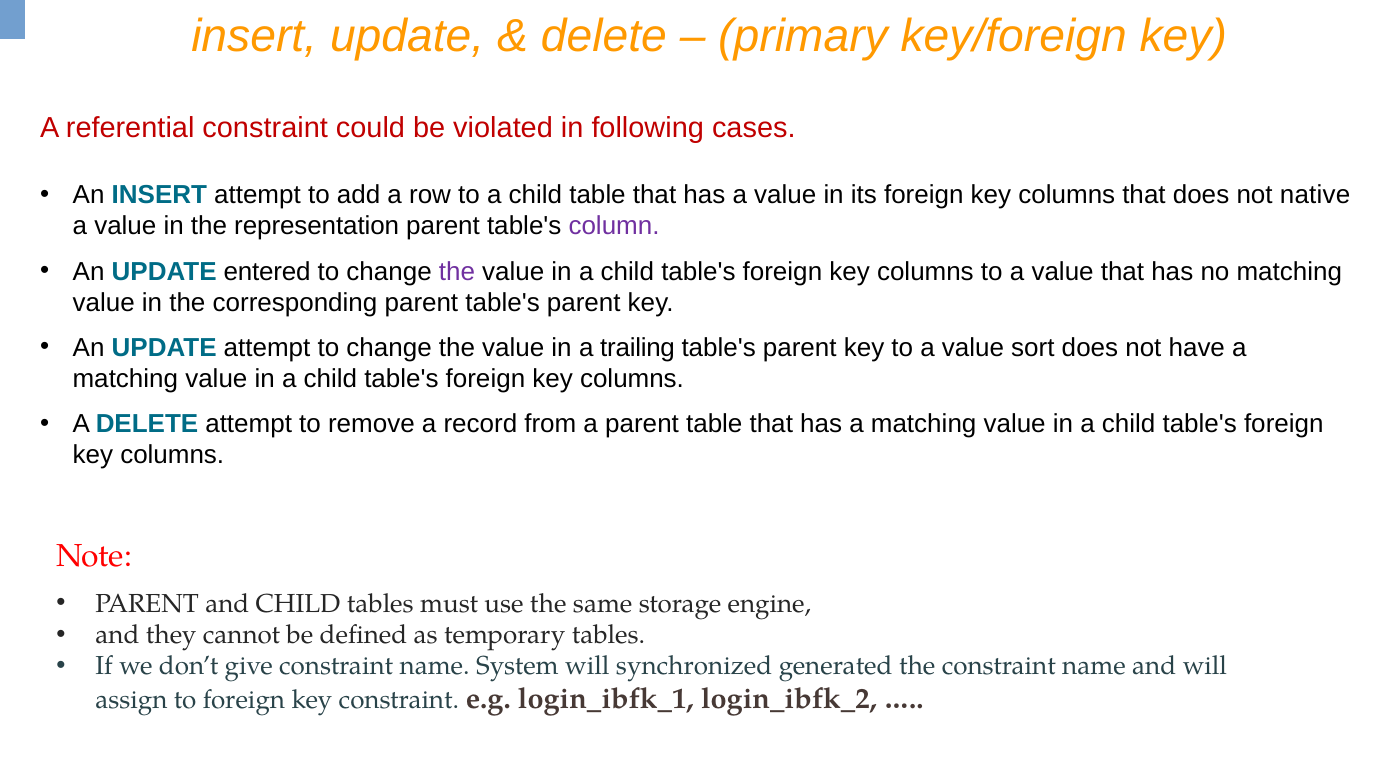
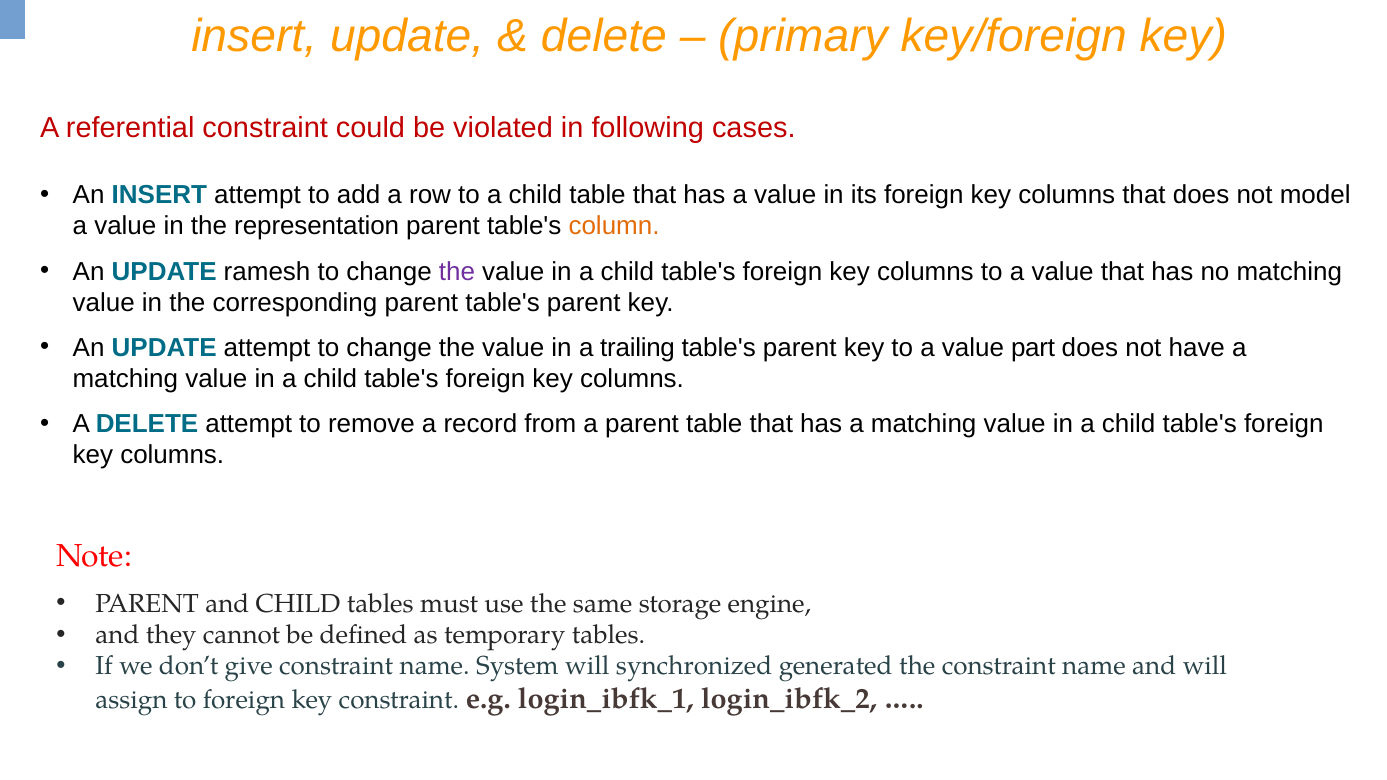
native: native -> model (1315, 195)
column colour: purple -> orange (614, 226)
entered: entered -> ramesh (267, 272)
sort: sort -> part (1033, 348)
